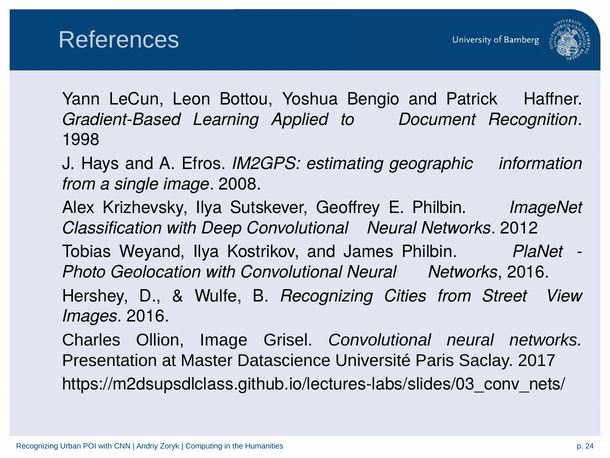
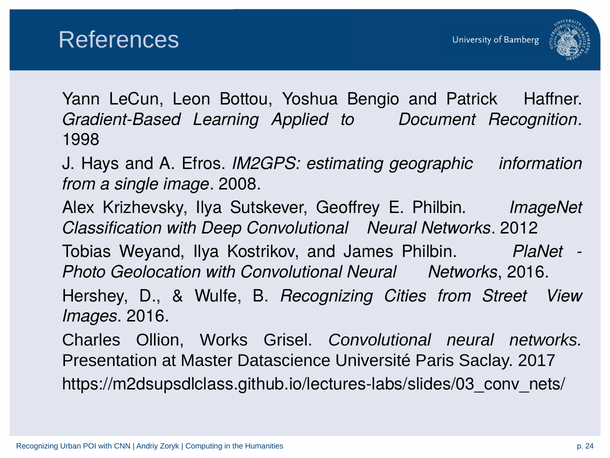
Ollion Image: Image -> Works (224, 340)
